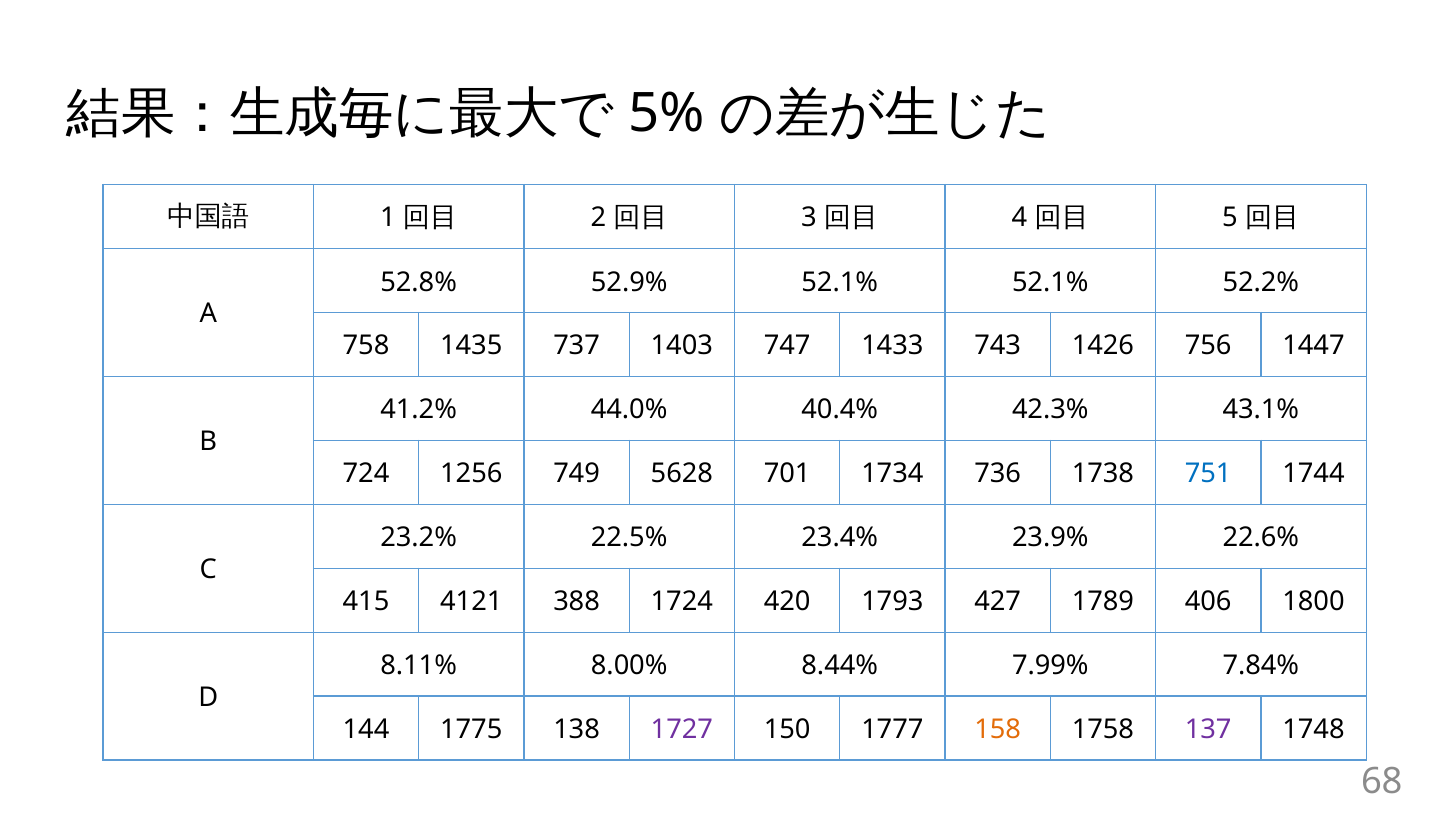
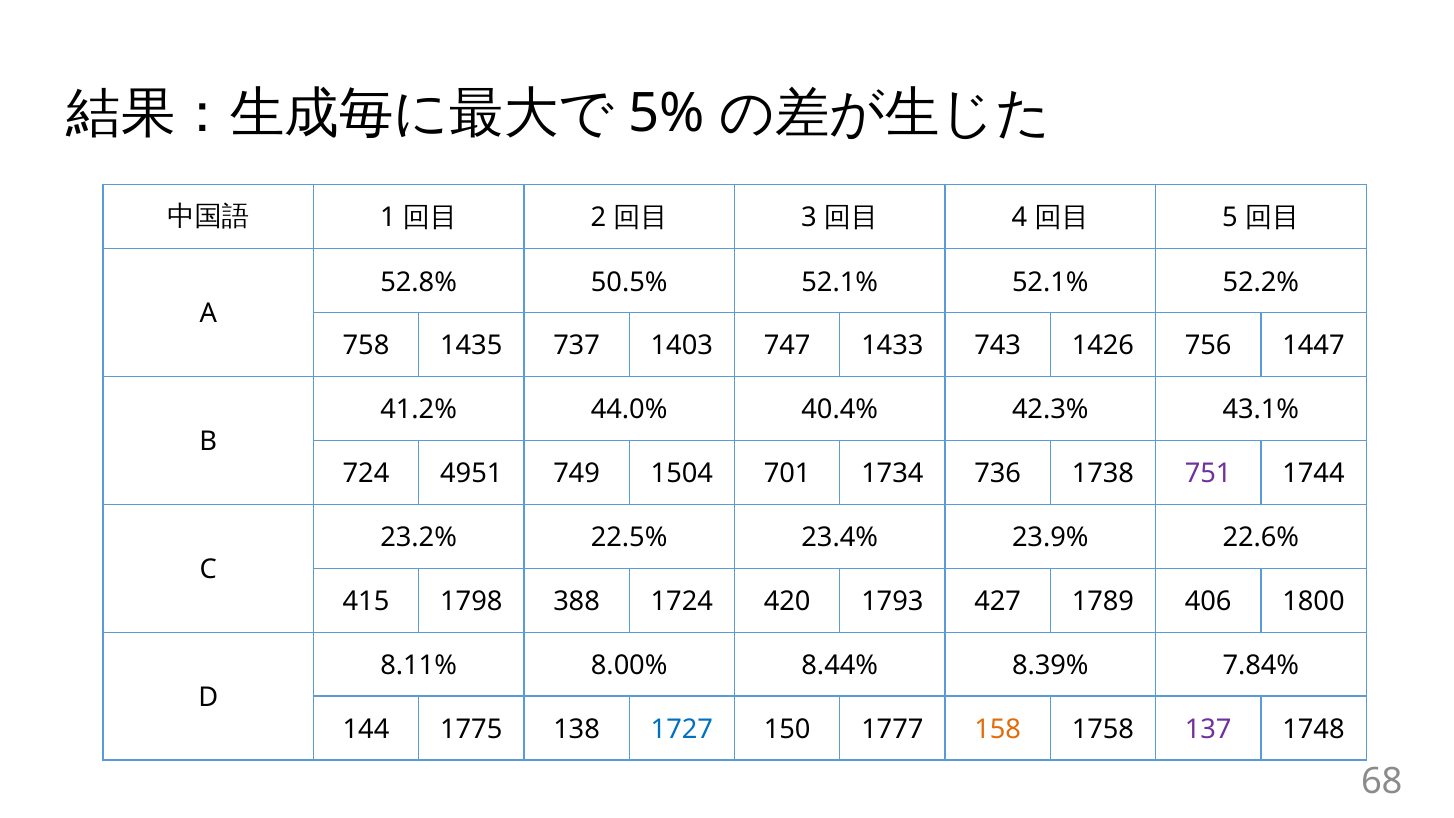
52.9%: 52.9% -> 50.5% (629, 282)
1256: 1256 -> 4951 (471, 474)
5628: 5628 -> 1504 (682, 474)
751 colour: blue -> purple (1208, 474)
4121: 4121 -> 1798 (471, 602)
7.99%: 7.99% -> 8.39% (1050, 666)
1727 colour: purple -> blue (682, 729)
